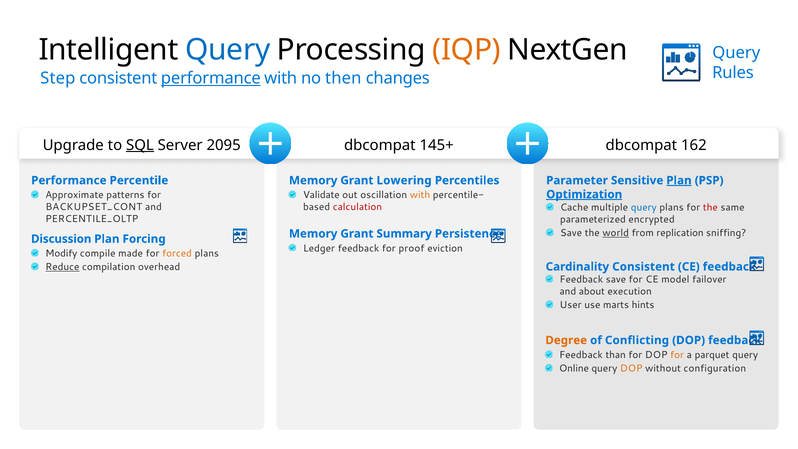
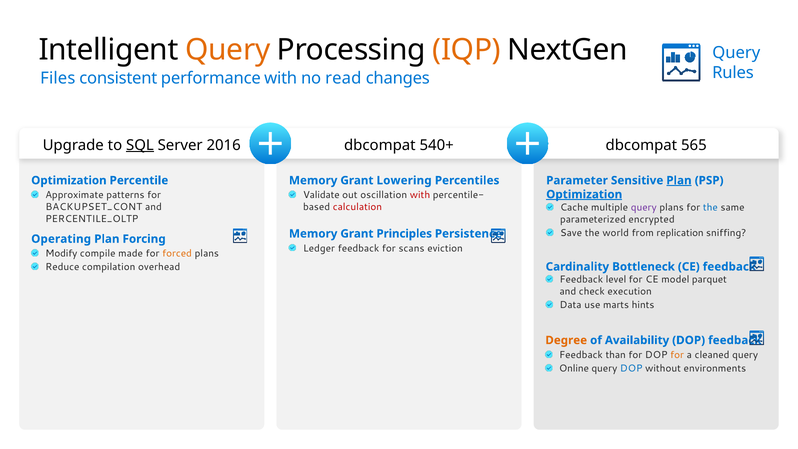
Query colour: blue -> orange (228, 50)
Step: Step -> Files (58, 78)
performance underline: present -> none (211, 78)
then: then -> read (343, 78)
2095: 2095 -> 2016 (224, 145)
145+: 145+ -> 540+ (437, 145)
162: 162 -> 565 (694, 145)
Performance: Performance -> Optimization (69, 180)
with colour: orange -> red (420, 195)
query colour: blue -> purple (644, 207)
the colour: red -> blue (710, 207)
world underline: present -> none (616, 233)
Summary: Summary -> Principles (404, 234)
Discussion: Discussion -> Operating (61, 239)
proof: proof -> scans (412, 248)
Reduce underline: present -> none (62, 267)
Cardinality Consistent: Consistent -> Bottleneck (644, 267)
Feedback save: save -> level (616, 279)
failover: failover -> parquet (709, 279)
about: about -> check (592, 291)
User: User -> Data (571, 305)
Conflicting: Conflicting -> Availability (637, 340)
parquet: parquet -> cleaned (712, 355)
DOP colour: orange -> blue (631, 368)
configuration: configuration -> environments (715, 368)
